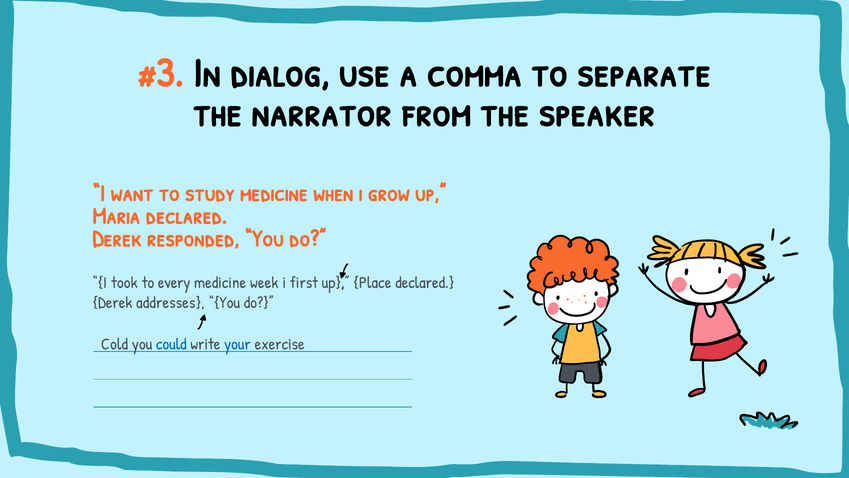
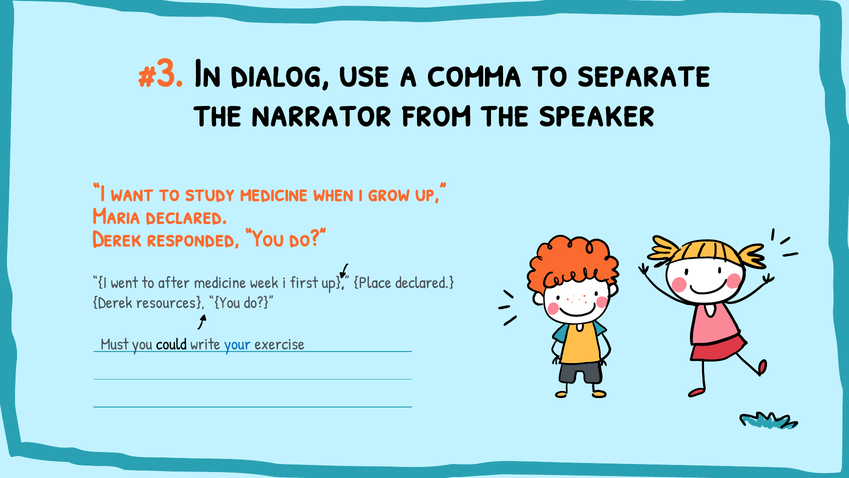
took: took -> went (124, 282)
every: every -> after (174, 282)
addresses: addresses -> resources (170, 302)
Cold: Cold -> Must (115, 344)
could colour: blue -> black (171, 344)
